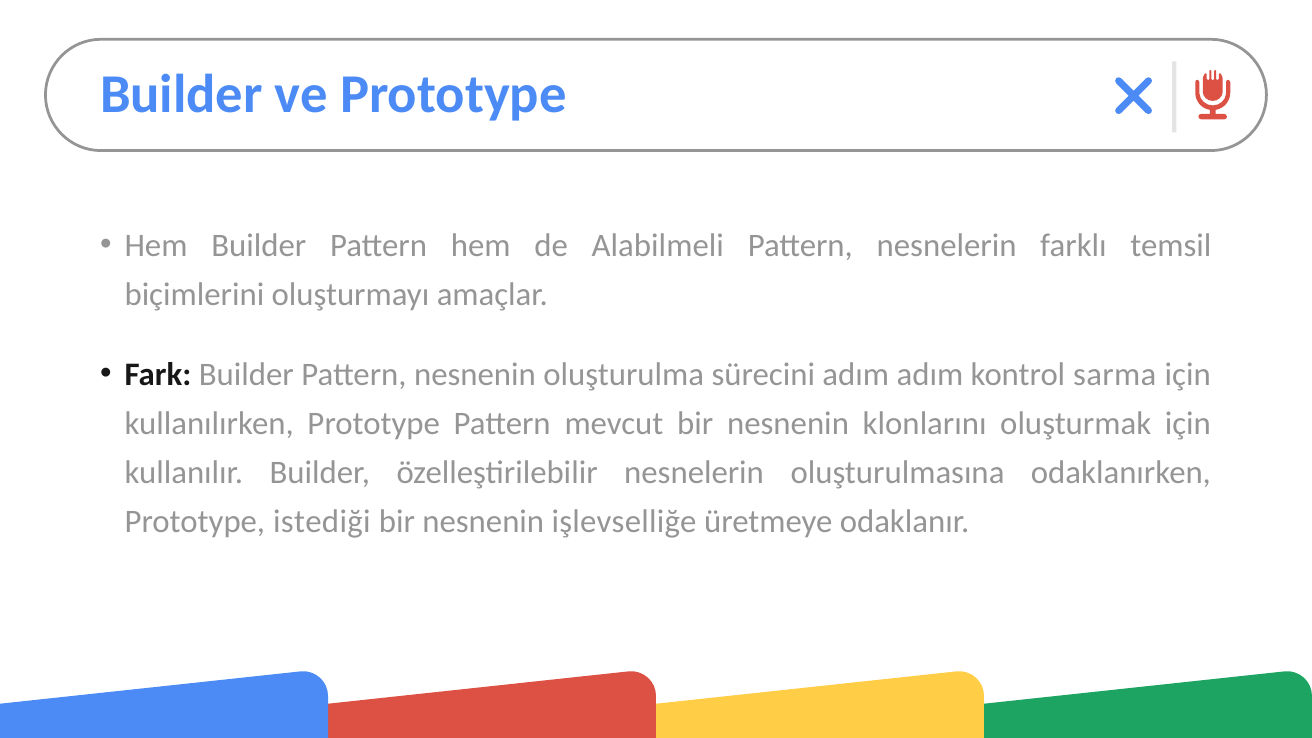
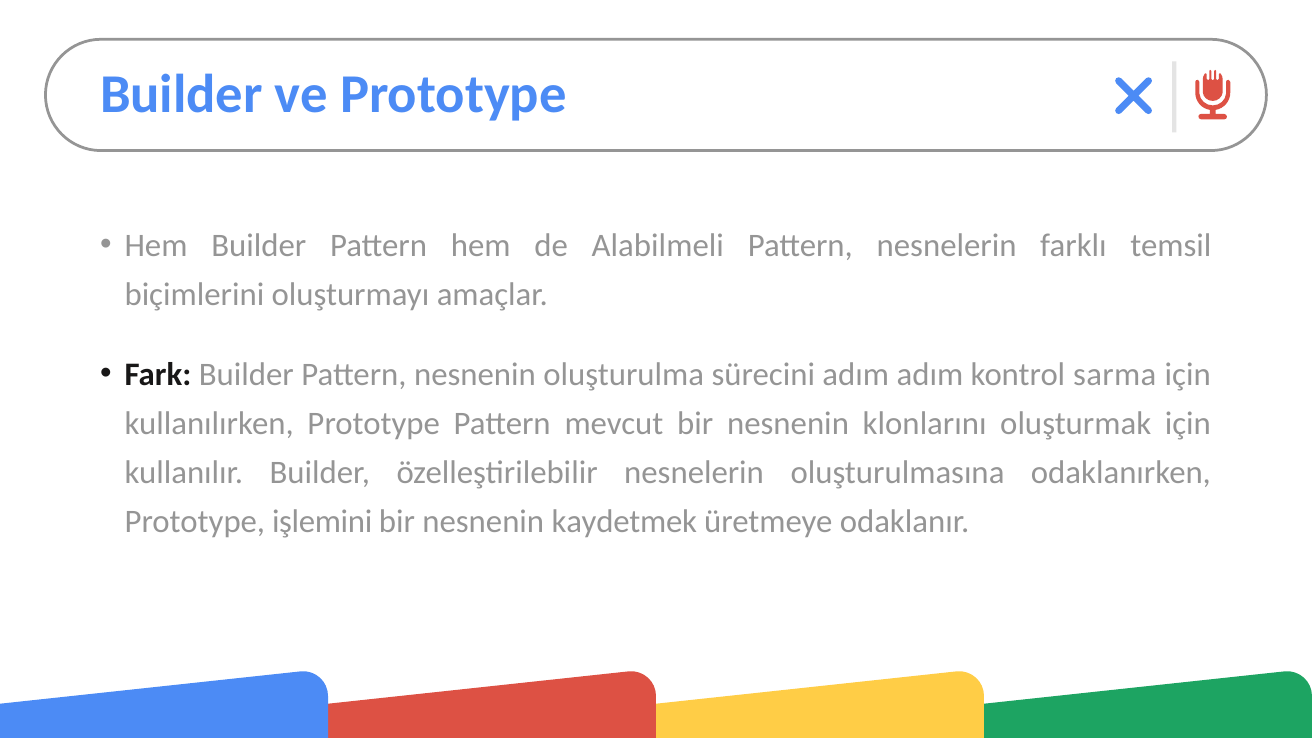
istediği: istediği -> işlemini (322, 522)
işlevselliğe: işlevselliğe -> kaydetmek (624, 522)
